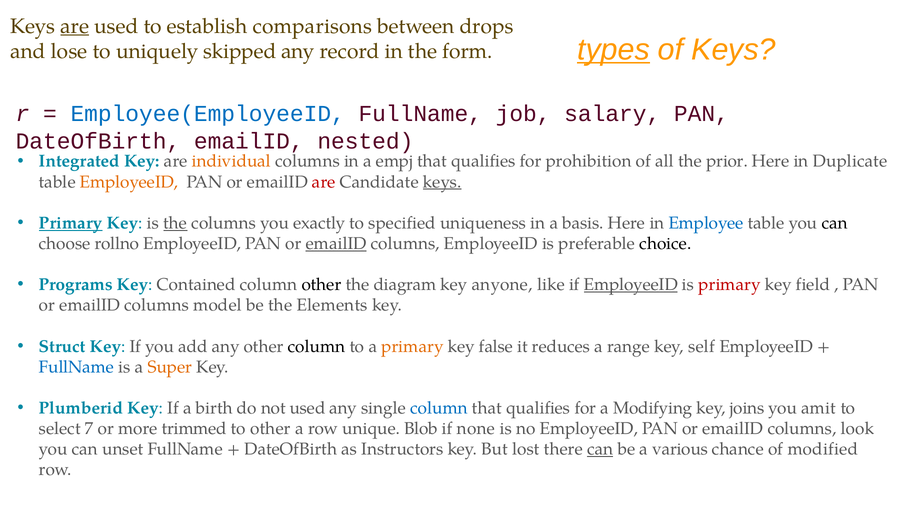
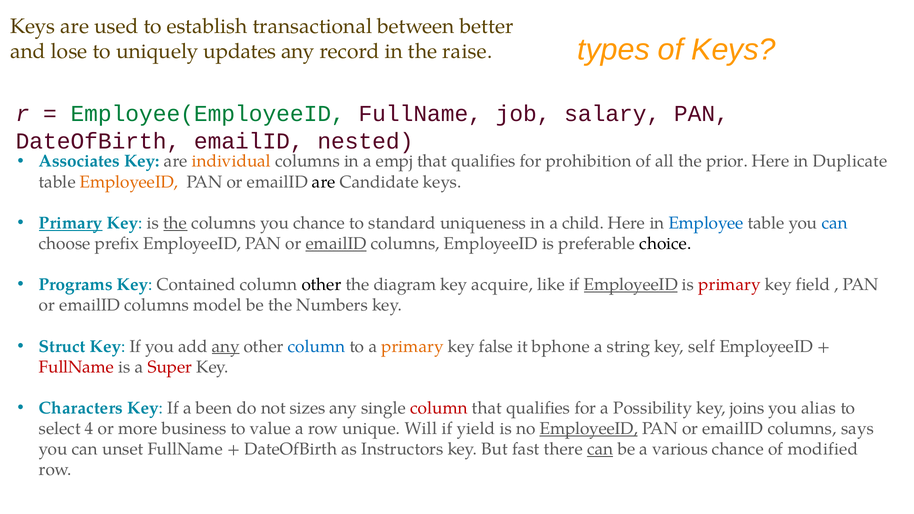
are underline: present -> none (75, 26)
comparisons: comparisons -> transactional (312, 26)
drops: drops -> better (487, 26)
types underline: present -> none (614, 50)
skipped: skipped -> updates (240, 51)
form: form -> raise (467, 51)
Employee(EmployeeID colour: blue -> green (208, 114)
Integrated: Integrated -> Associates (79, 161)
are colour: red -> black (324, 182)
keys underline: present -> none (442, 182)
you exactly: exactly -> chance (319, 223)
specified: specified -> standard (402, 223)
basis: basis -> child (583, 223)
can colour: black -> blue (835, 223)
rollno: rollno -> prefix (117, 244)
anyone: anyone -> acquire (502, 285)
Elements: Elements -> Numbers (332, 305)
any underline: none -> present (226, 346)
column colour: black -> blue (317, 346)
reduces: reduces -> bphone (561, 346)
range: range -> string (629, 346)
FullName colour: blue -> red (77, 367)
Super colour: orange -> red (170, 367)
Plumberid: Plumberid -> Characters (81, 408)
birth: birth -> been (214, 408)
not used: used -> sizes (308, 408)
column colour: blue -> red (439, 408)
Modifying: Modifying -> Possibility (653, 408)
amit: amit -> alias (819, 408)
7: 7 -> 4 (89, 429)
trimmed: trimmed -> business (194, 429)
to other: other -> value (271, 429)
Blob: Blob -> Will (421, 429)
none: none -> yield (476, 429)
EmployeeID underline: none -> present (589, 429)
look: look -> says (858, 429)
lost: lost -> fast (526, 449)
